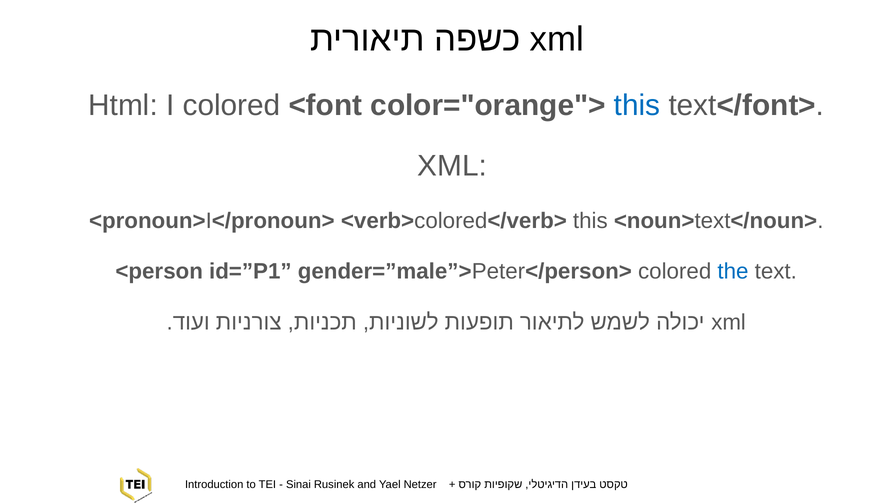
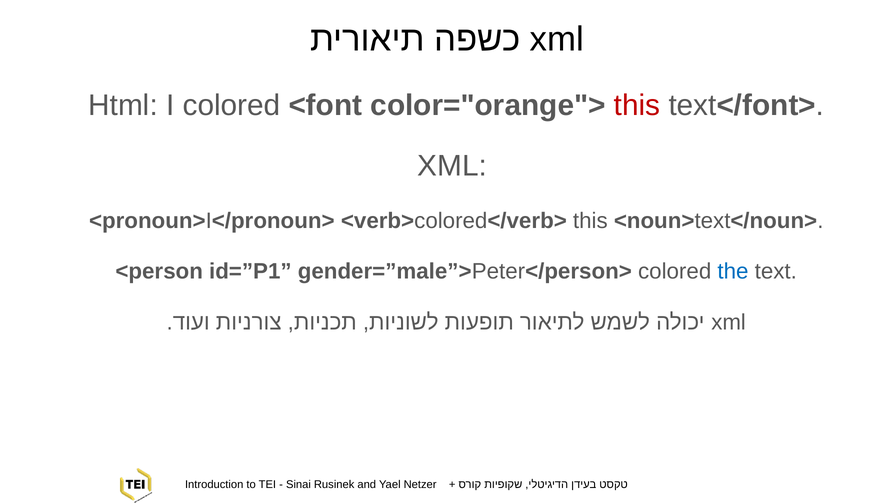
this colour: blue -> red (637, 105)
